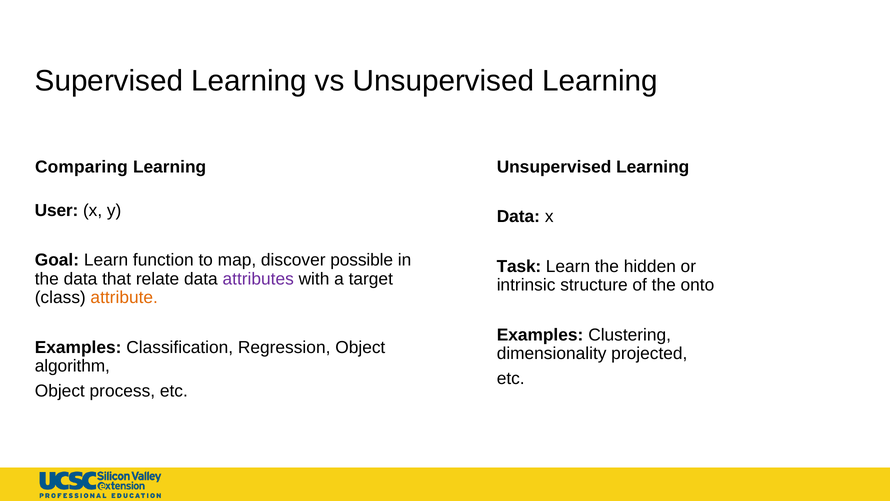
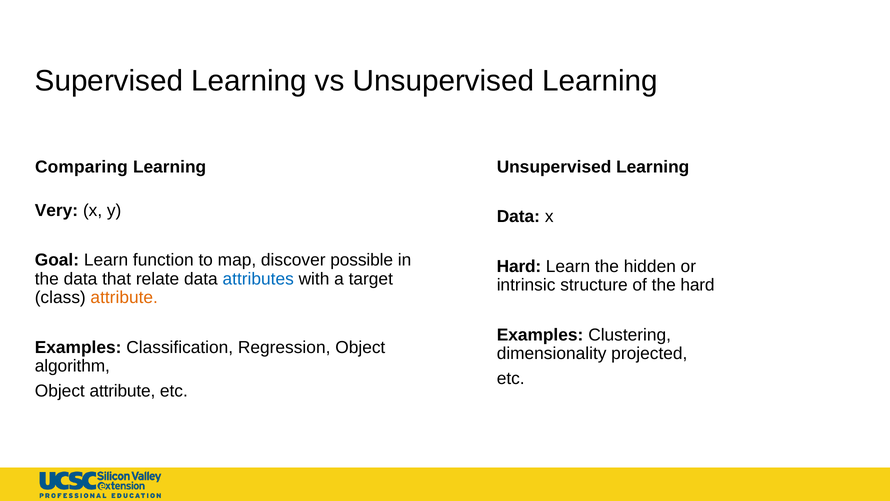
User: User -> Very (56, 210)
Task: Task -> Hard (519, 266)
attributes colour: purple -> blue (258, 279)
the onto: onto -> hard (697, 285)
Object process: process -> attribute (122, 391)
